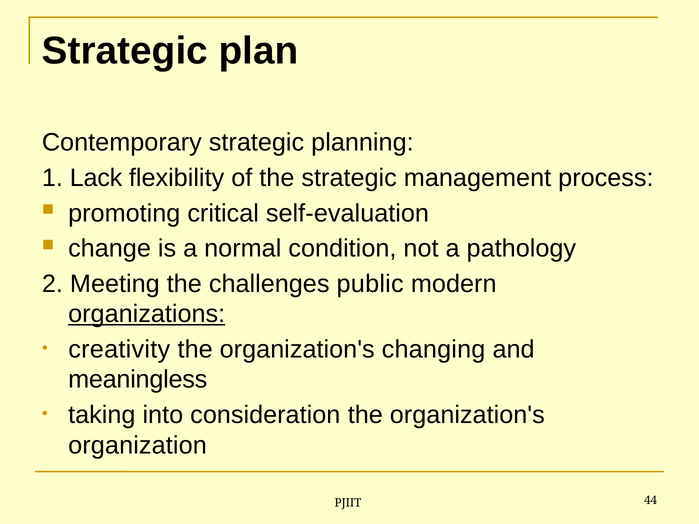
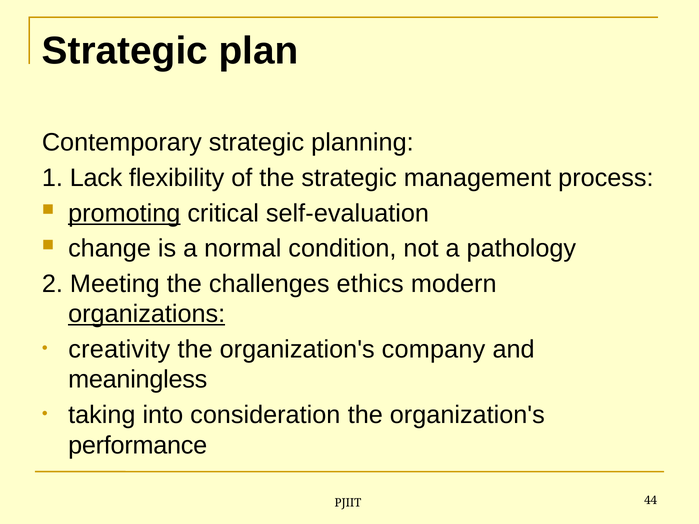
promoting underline: none -> present (124, 213)
public: public -> ethics (370, 284)
changing: changing -> company (434, 350)
organization: organization -> performance (138, 445)
